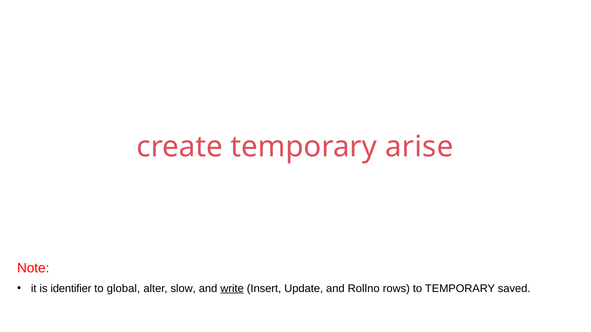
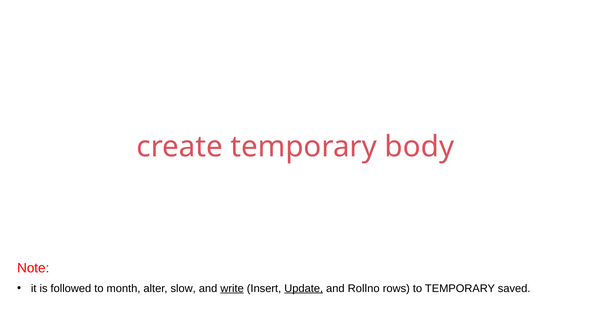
arise: arise -> body (419, 147)
identifier: identifier -> followed (71, 289)
global: global -> month (123, 289)
Update underline: none -> present (304, 289)
